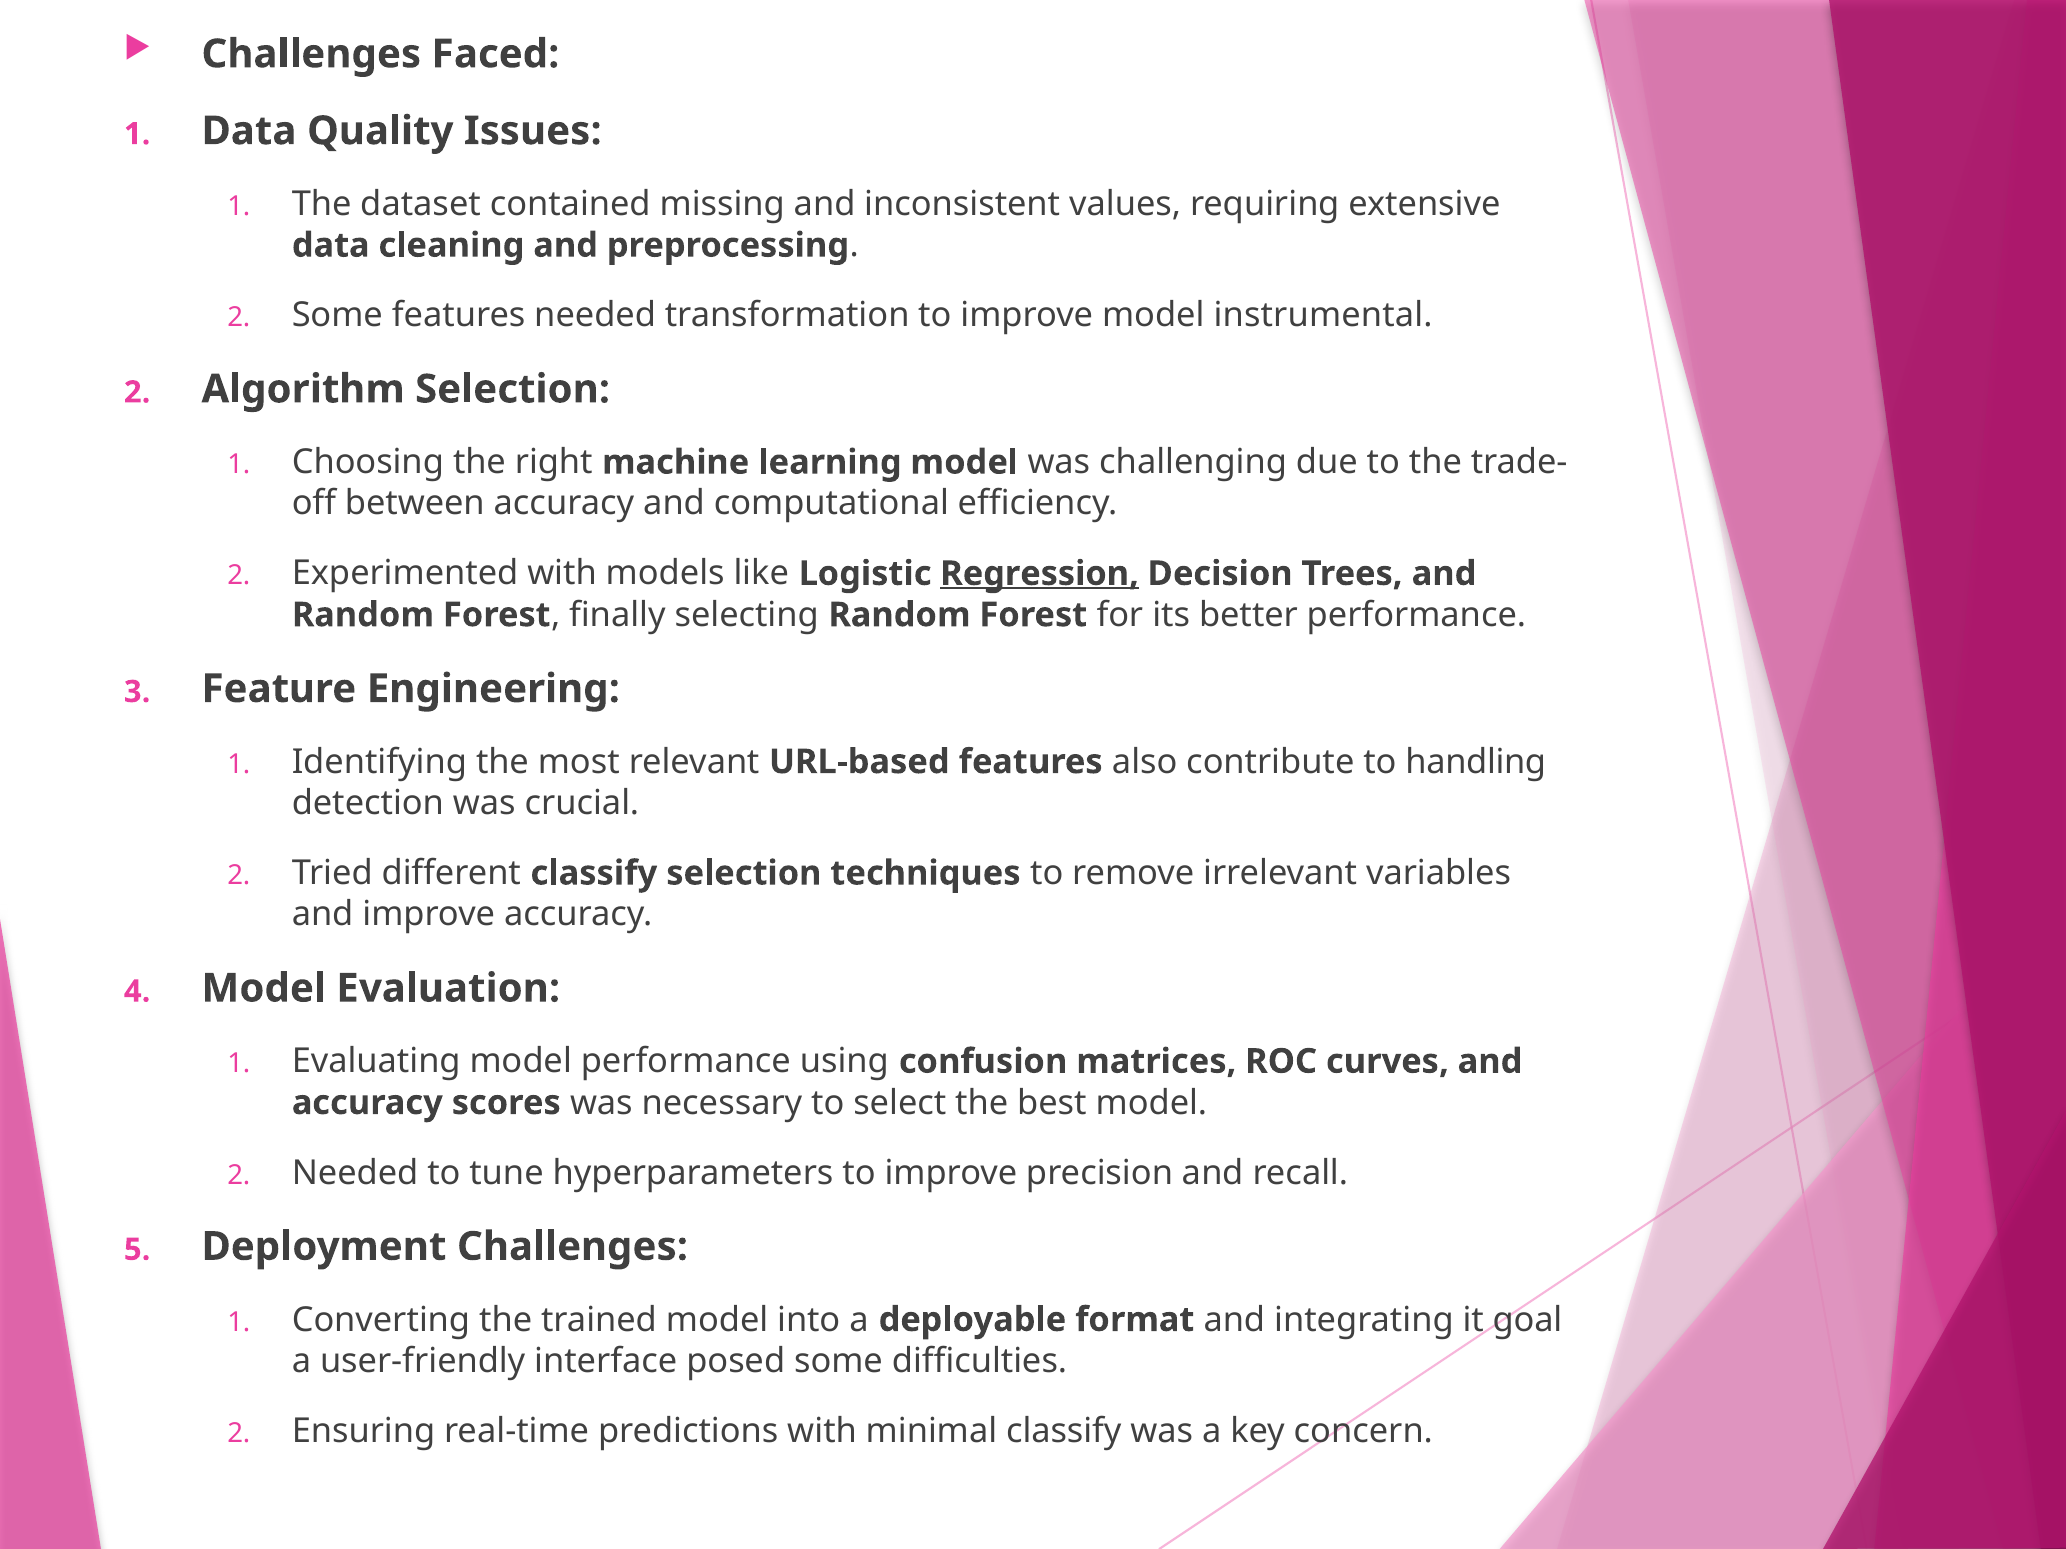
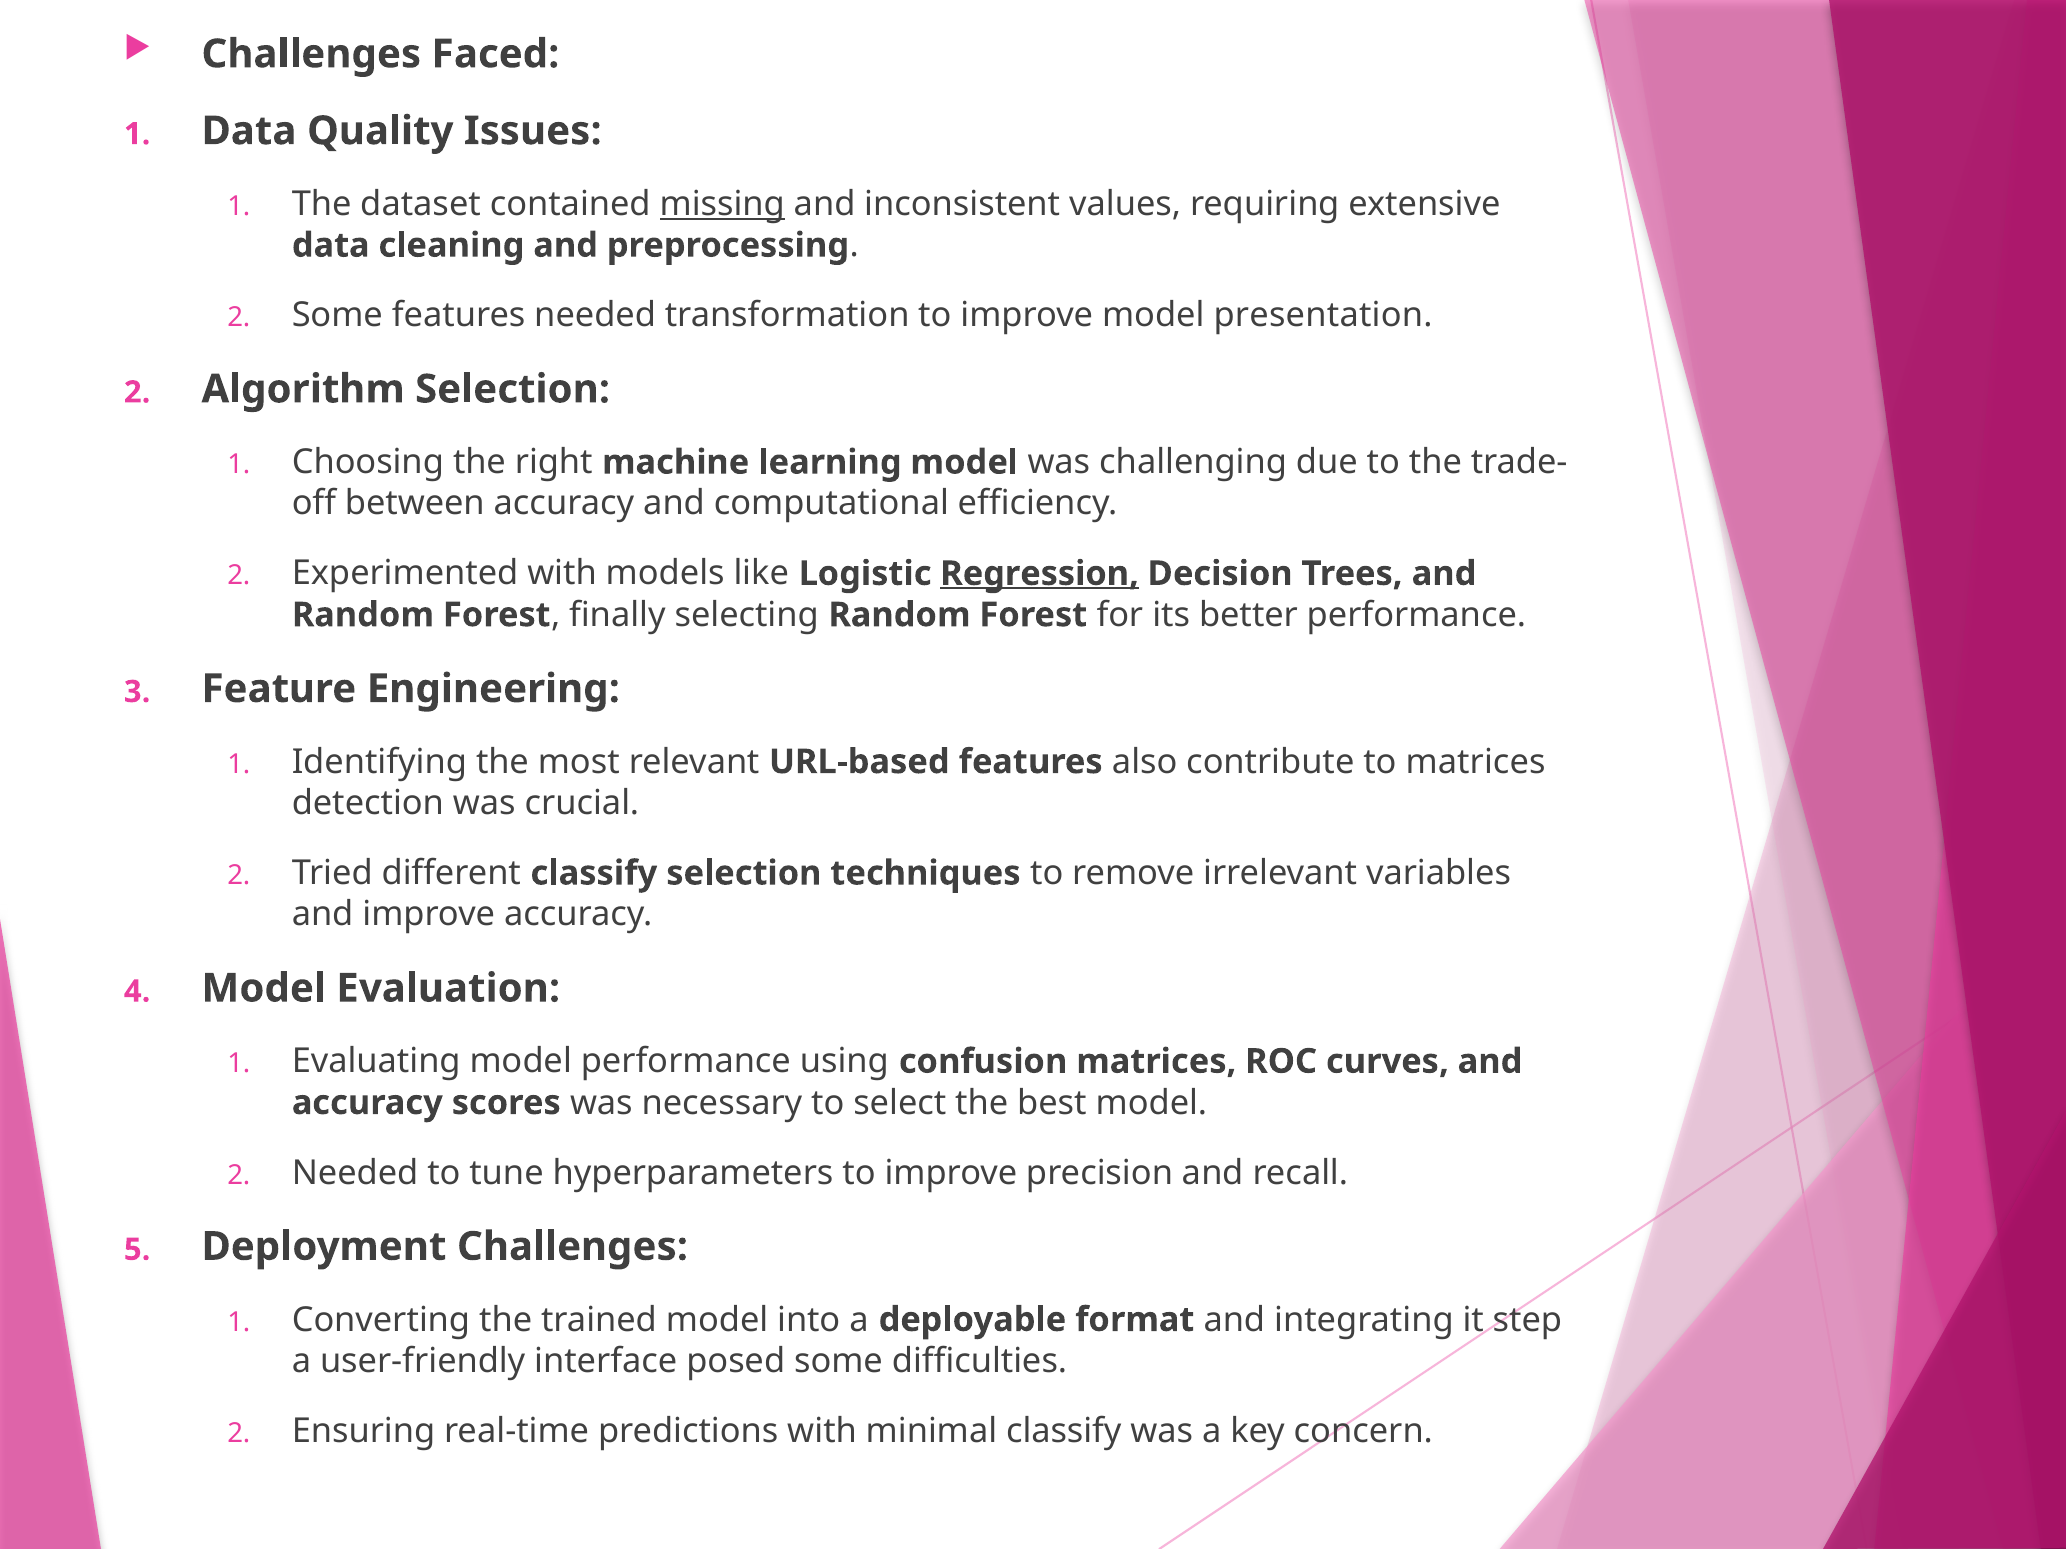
missing underline: none -> present (722, 204)
instrumental: instrumental -> presentation (1323, 315)
to handling: handling -> matrices (1476, 762)
goal: goal -> step (1527, 1320)
